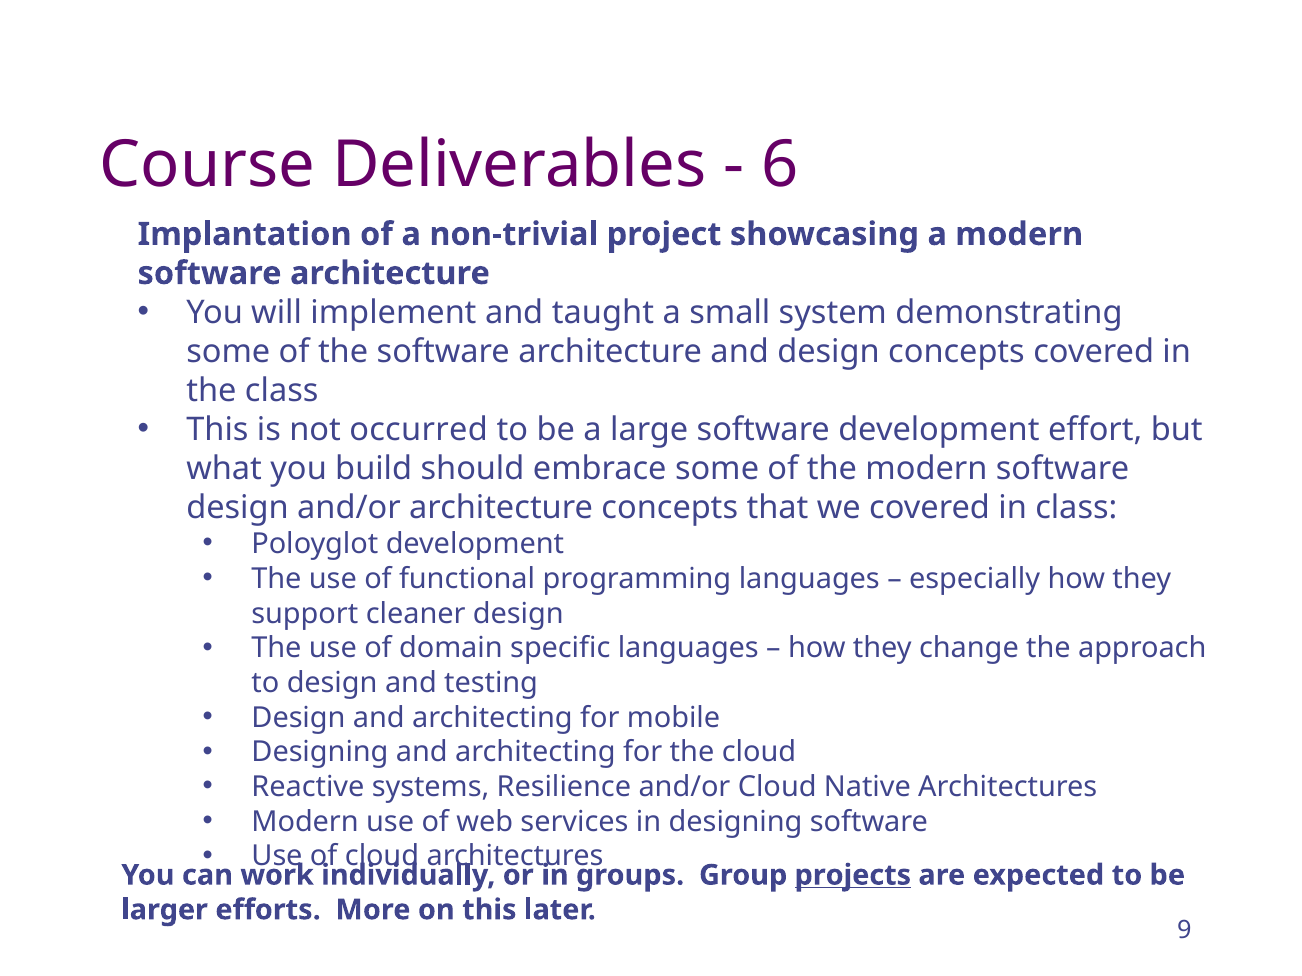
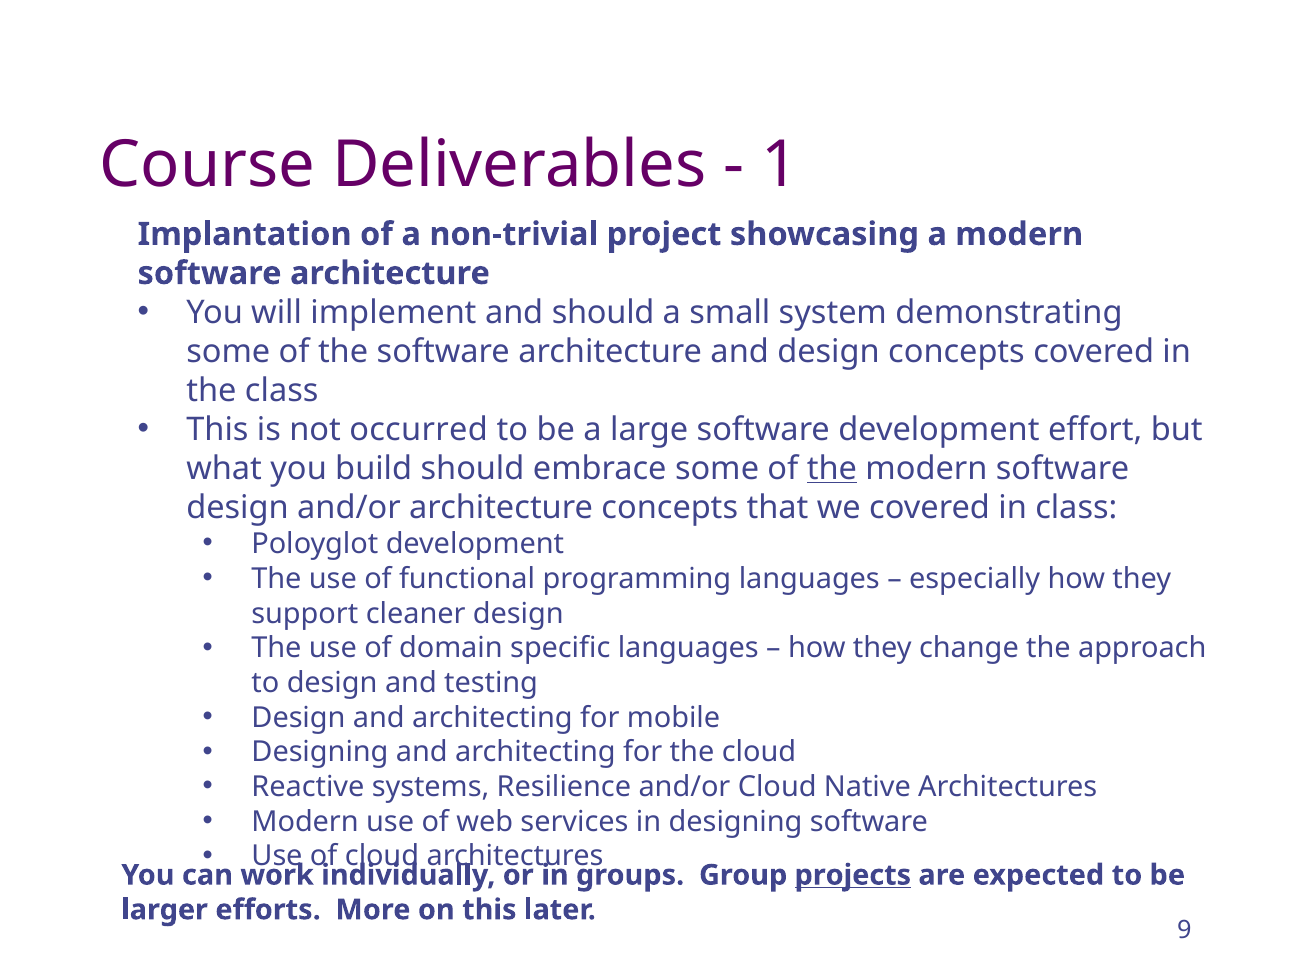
6: 6 -> 1 (780, 165)
and taught: taught -> should (603, 313)
the underline: none -> present (832, 469)
